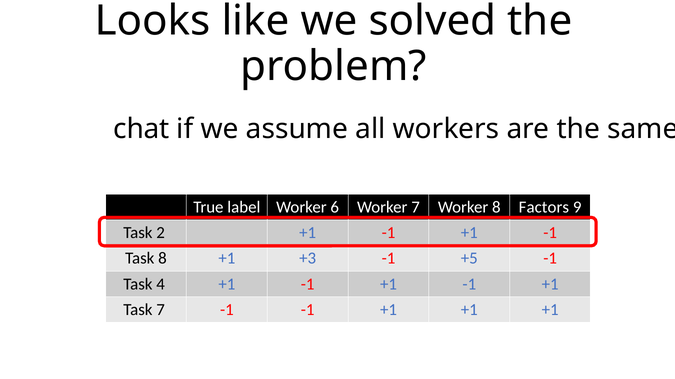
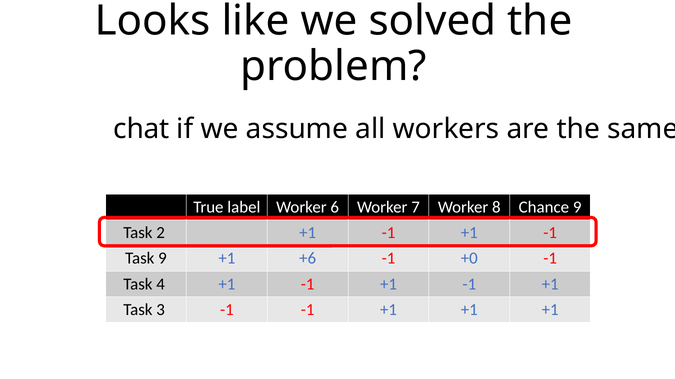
Factors: Factors -> Chance (544, 208)
Task 8: 8 -> 9 (162, 259)
+3: +3 -> +6 (308, 259)
+5: +5 -> +0 (469, 259)
Task 7: 7 -> 3 (161, 310)
